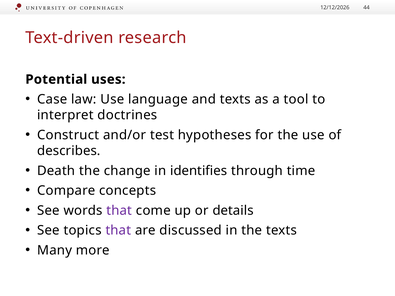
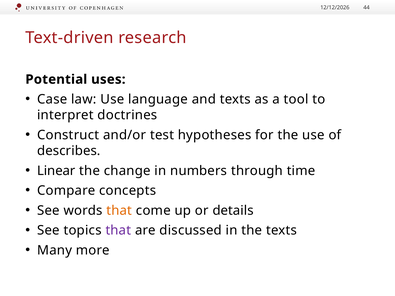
Death: Death -> Linear (56, 171)
identifies: identifies -> numbers (199, 171)
that colour: purple -> orange (119, 211)
